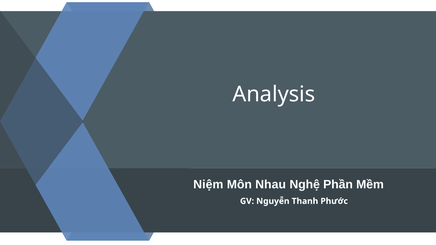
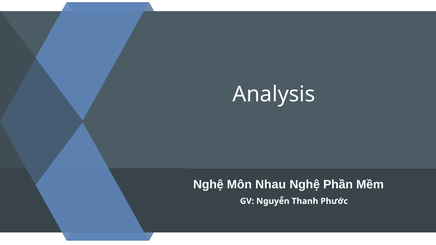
Niệm: Niệm -> Nghệ (208, 185)
